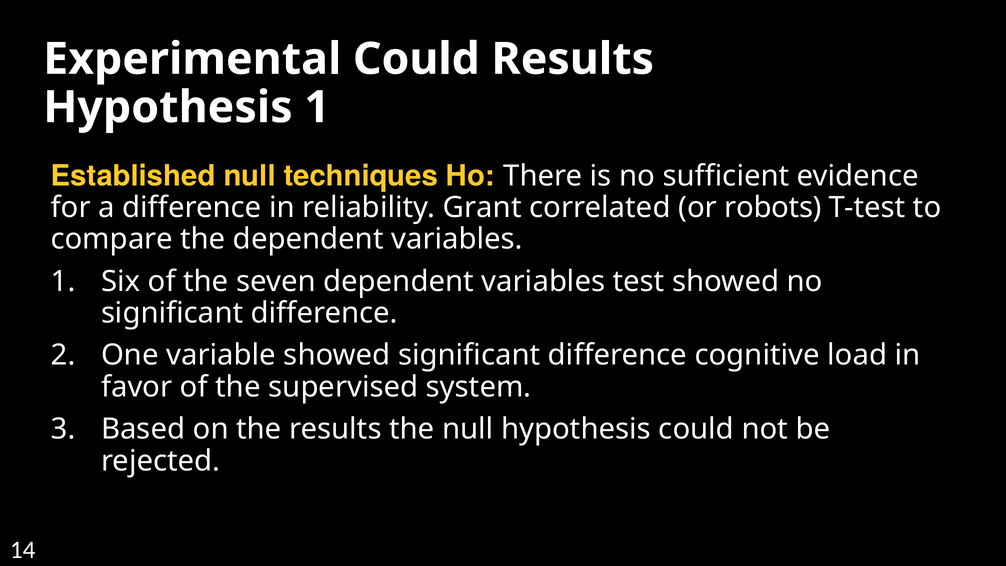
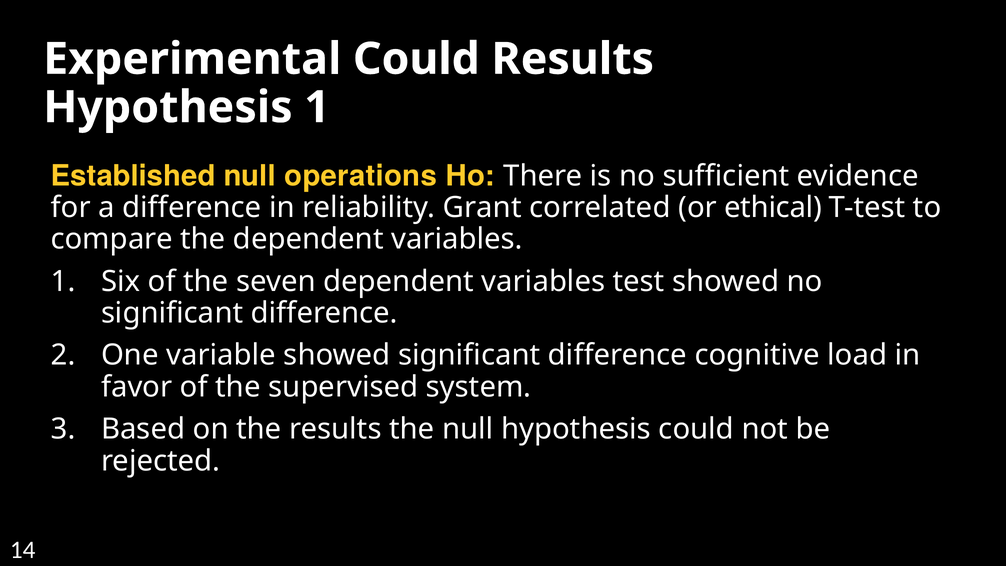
techniques: techniques -> operations (361, 176)
robots: robots -> ethical (773, 207)
